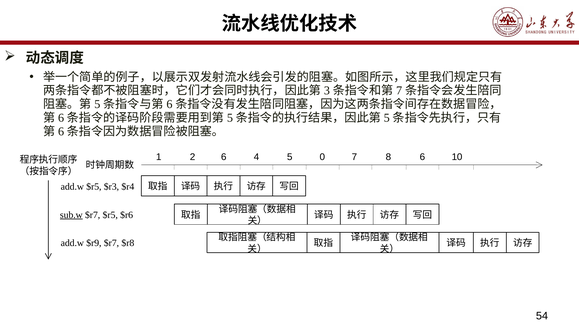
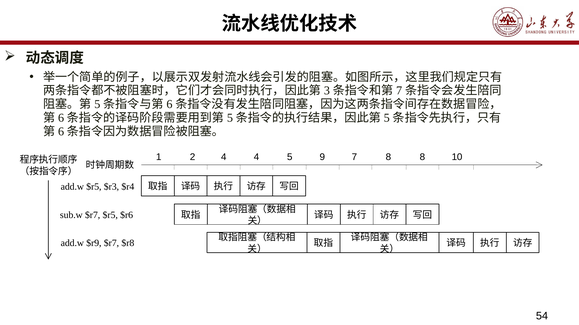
2 6: 6 -> 4 (224, 157)
0: 0 -> 9 (322, 157)
8 6: 6 -> 8 (422, 157)
sub.w underline: present -> none (71, 215)
